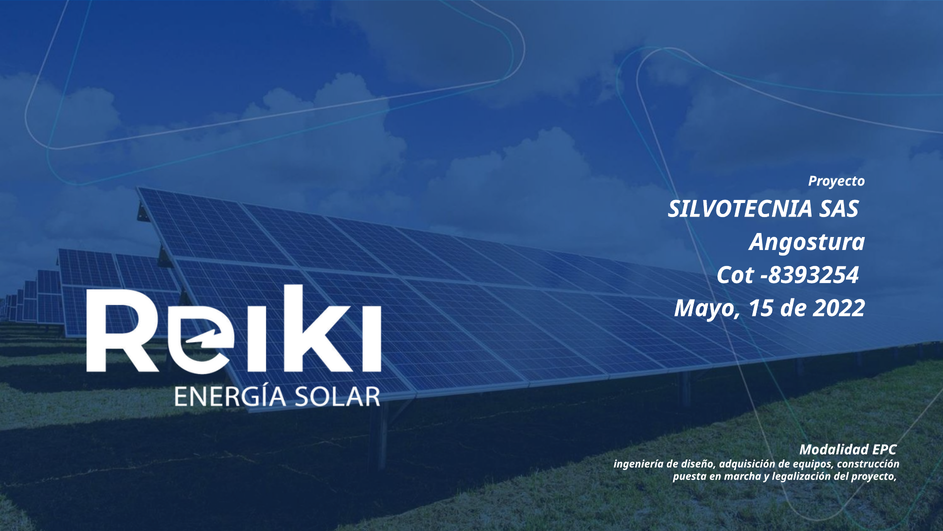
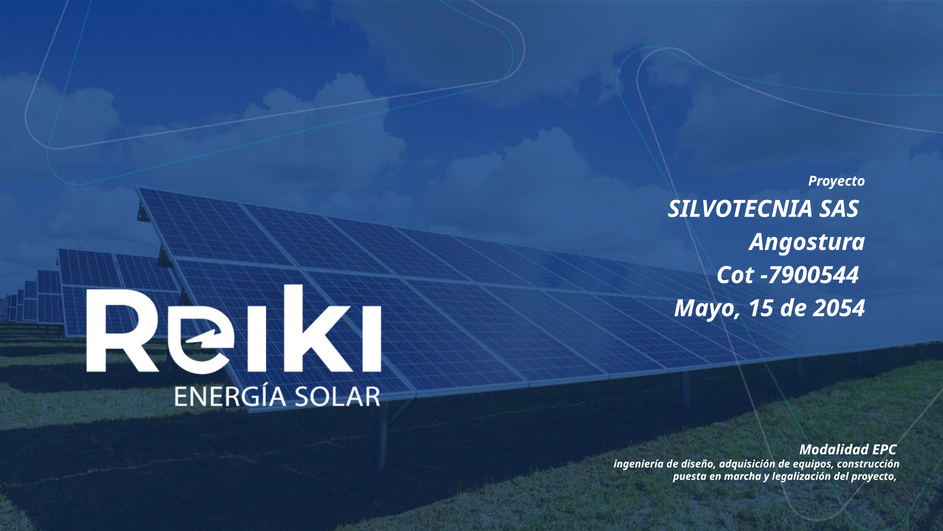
-8393254: -8393254 -> -7900544 (810, 275)
2022: 2022 -> 2054 (839, 308)
